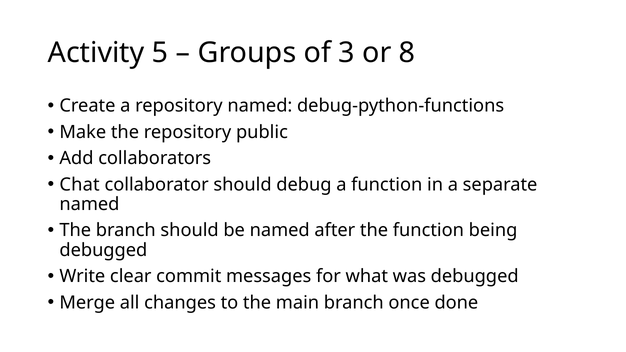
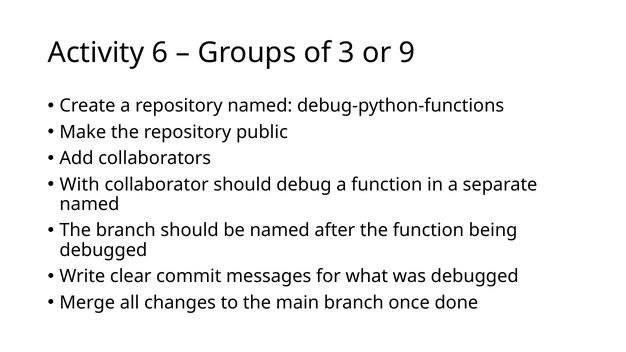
5: 5 -> 6 (160, 53)
8: 8 -> 9 (407, 53)
Chat: Chat -> With (80, 185)
